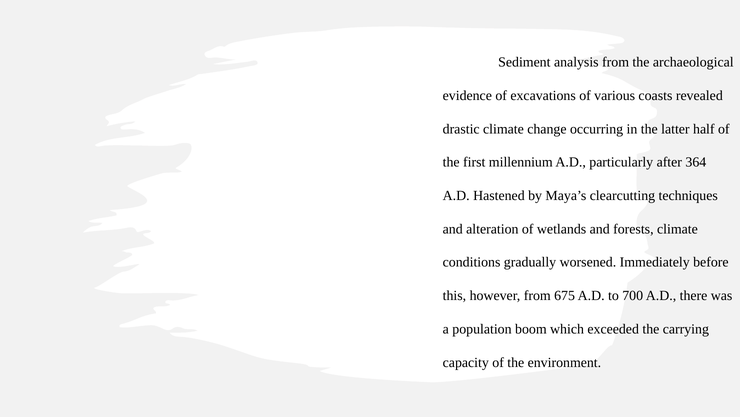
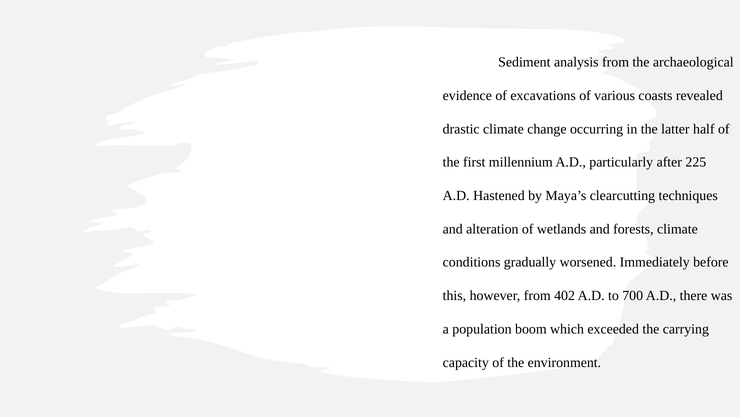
364: 364 -> 225 (696, 162)
675: 675 -> 402 (565, 295)
